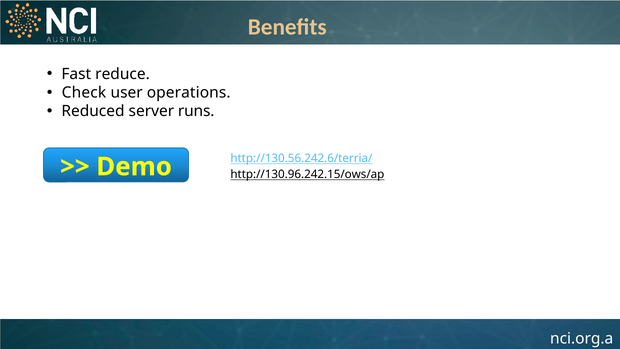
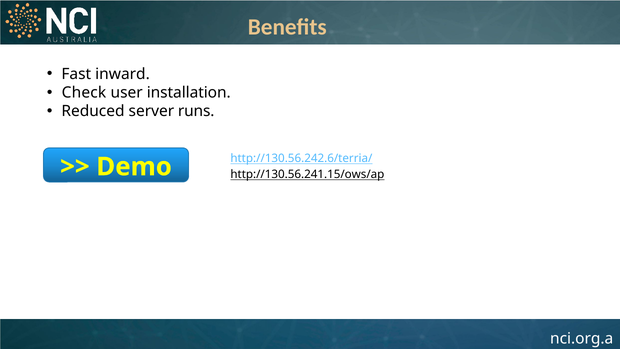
reduce: reduce -> inward (123, 74)
operations: operations -> installation (189, 93)
http://130.96.242.15/ows/ap: http://130.96.242.15/ows/ap -> http://130.56.241.15/ows/ap (307, 174)
